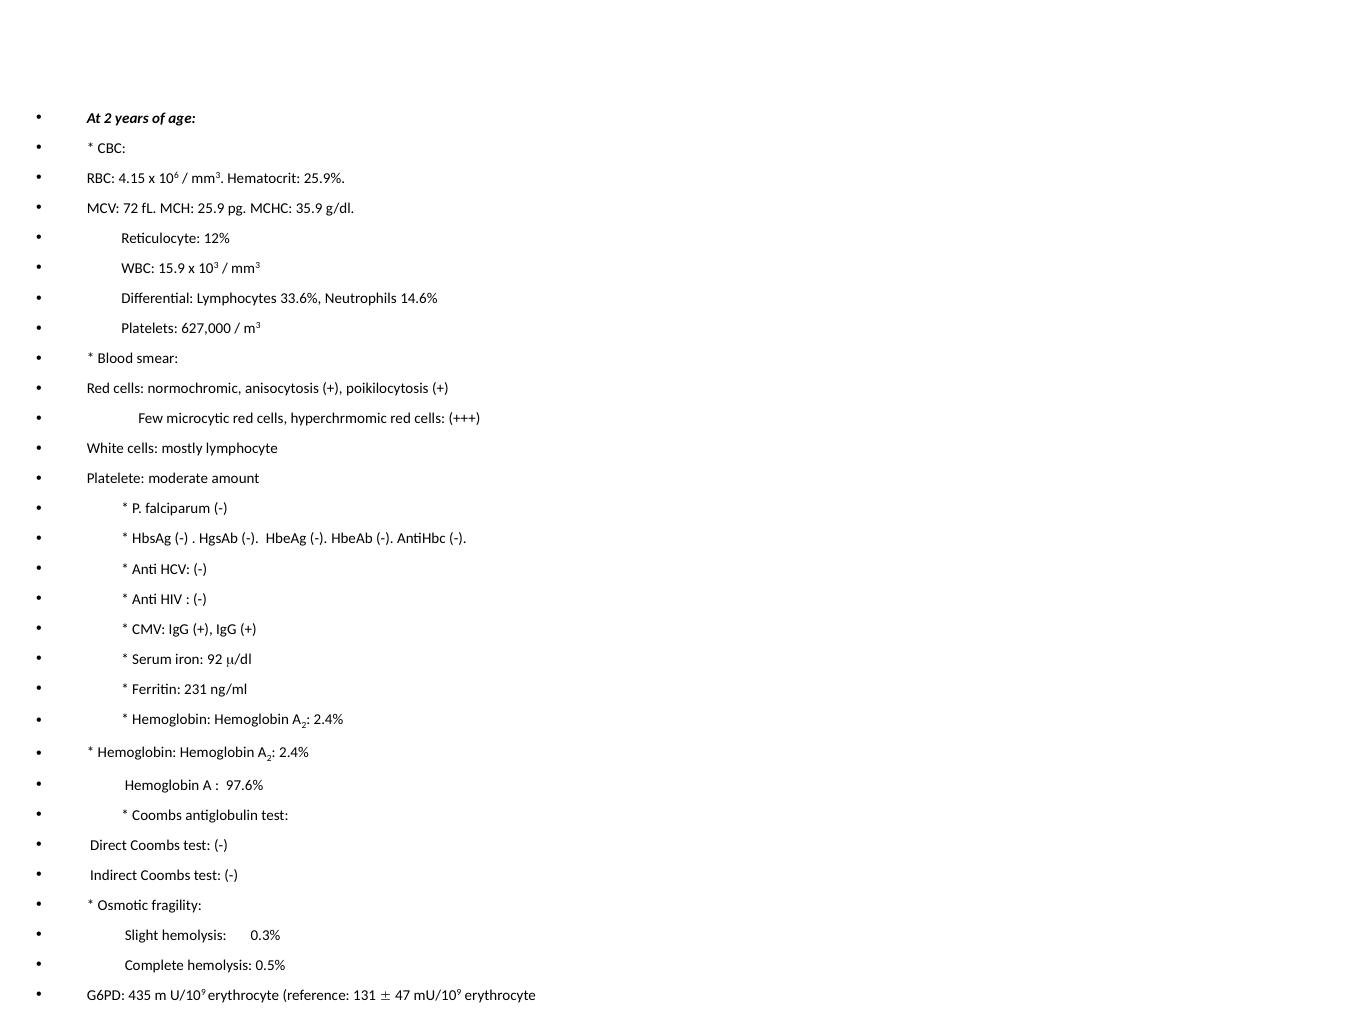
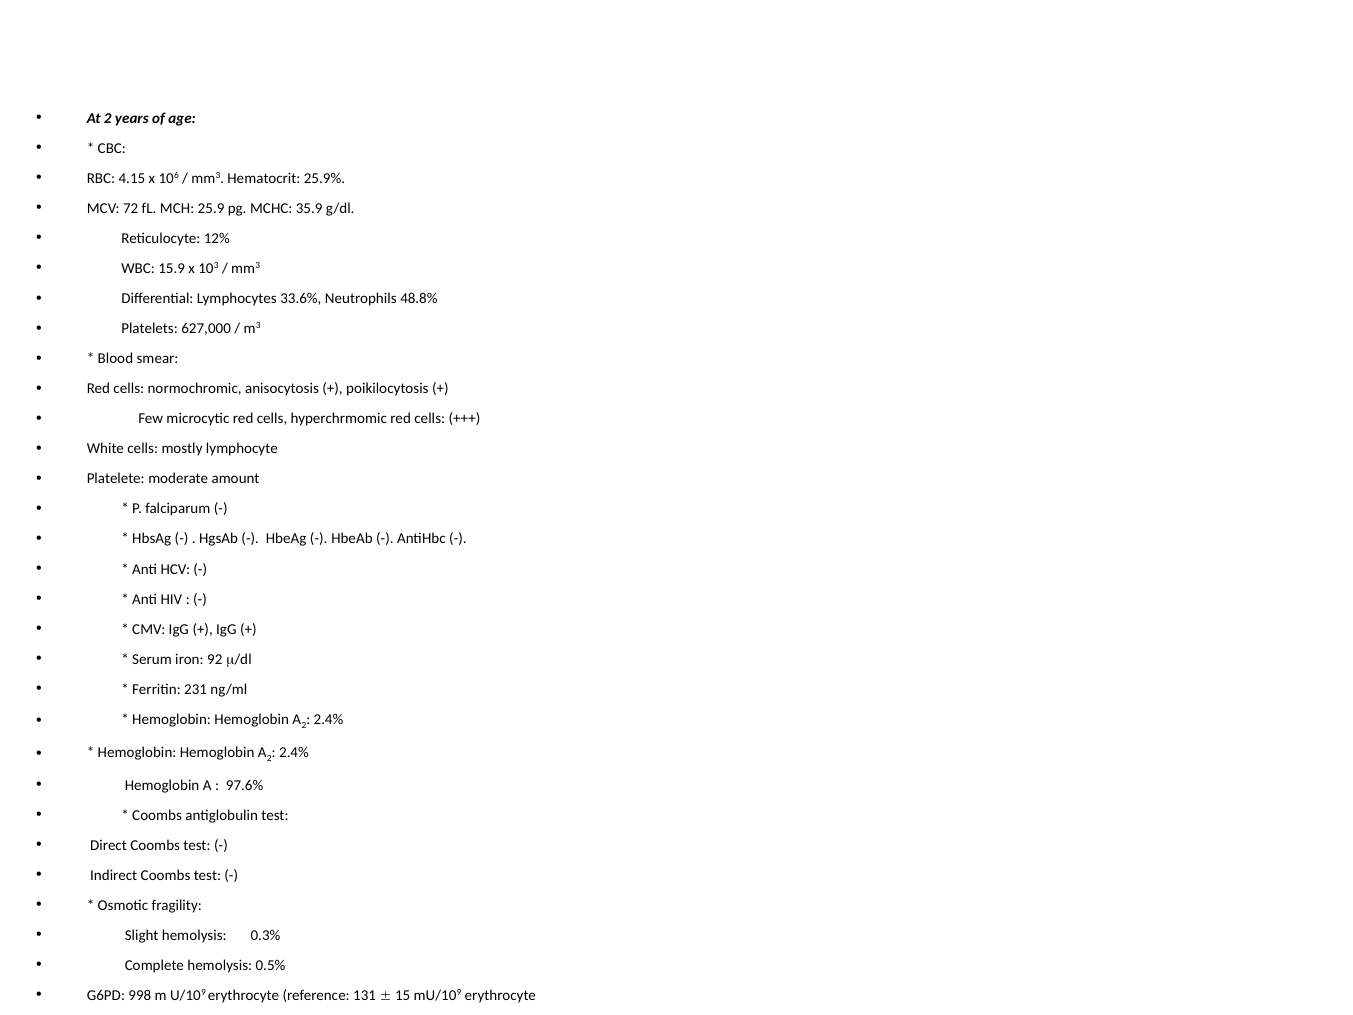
14.6%: 14.6% -> 48.8% (419, 299)
435: 435 -> 998 (140, 995)
47: 47 -> 15 (403, 995)
